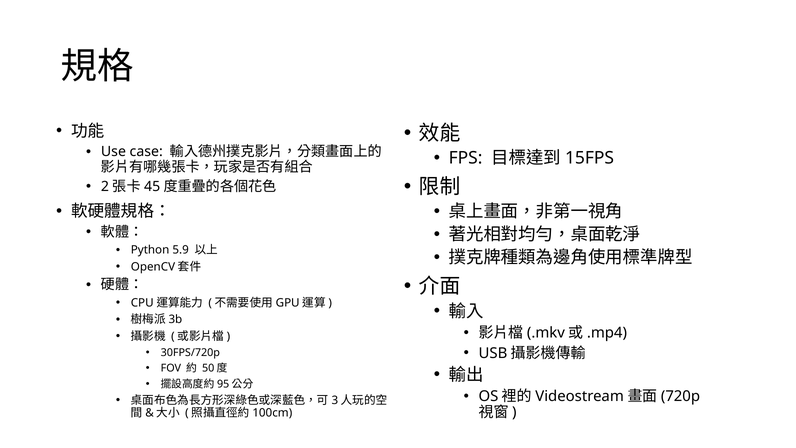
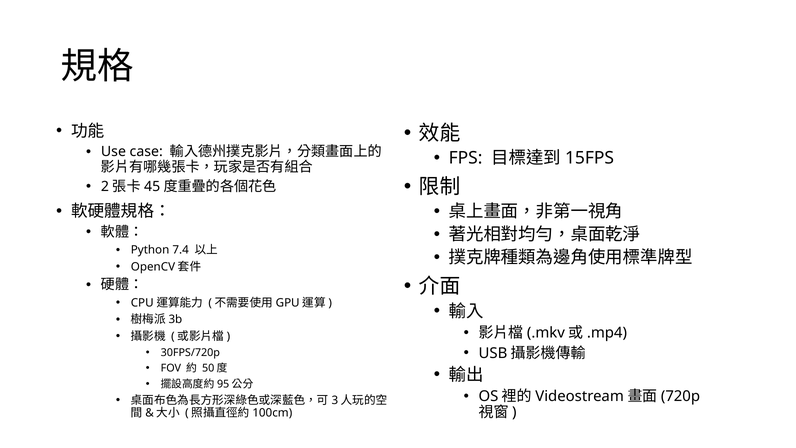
5.9: 5.9 -> 7.4 (181, 250)
